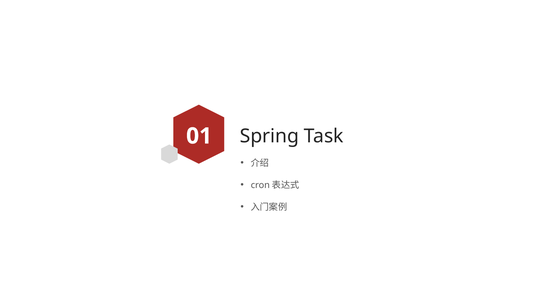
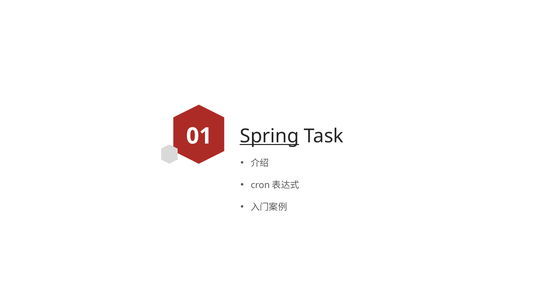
Spring underline: none -> present (269, 136)
